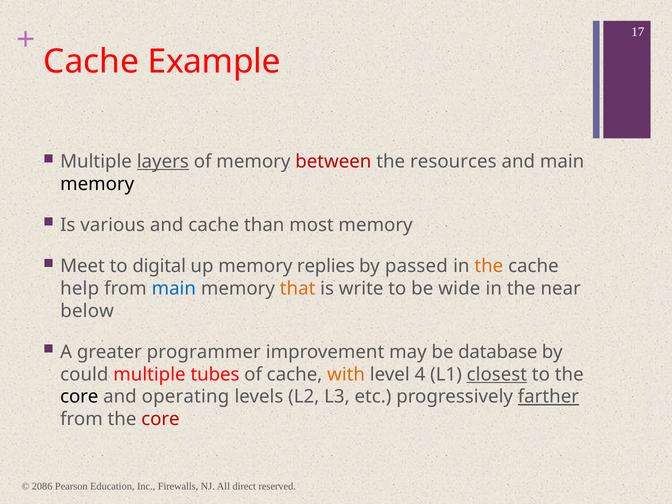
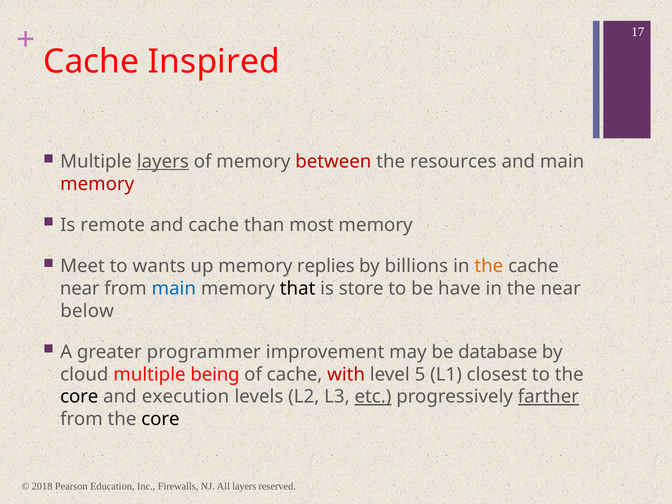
Example: Example -> Inspired (214, 61)
memory colour: black -> red (97, 184)
various: various -> remote (113, 225)
digital: digital -> wants (159, 266)
passed: passed -> billions (416, 266)
help: help -> near (80, 288)
that colour: orange -> black (298, 288)
write: write -> store (361, 288)
wide: wide -> have (459, 288)
could: could -> cloud (84, 374)
tubes: tubes -> being (215, 374)
with colour: orange -> red (346, 374)
4: 4 -> 5 (420, 374)
closest underline: present -> none (497, 374)
operating: operating -> execution (185, 397)
etc underline: none -> present (373, 397)
core colour: red -> black (160, 419)
2086: 2086 -> 2018 (42, 486)
All direct: direct -> layers (244, 486)
